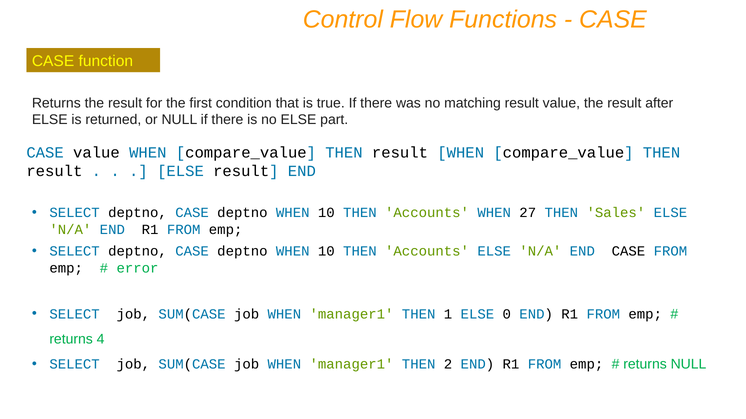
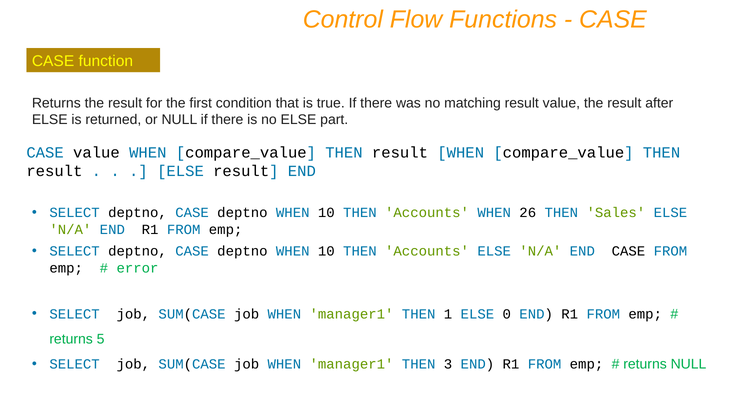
27: 27 -> 26 (528, 213)
4: 4 -> 5 (101, 340)
2: 2 -> 3 (448, 365)
